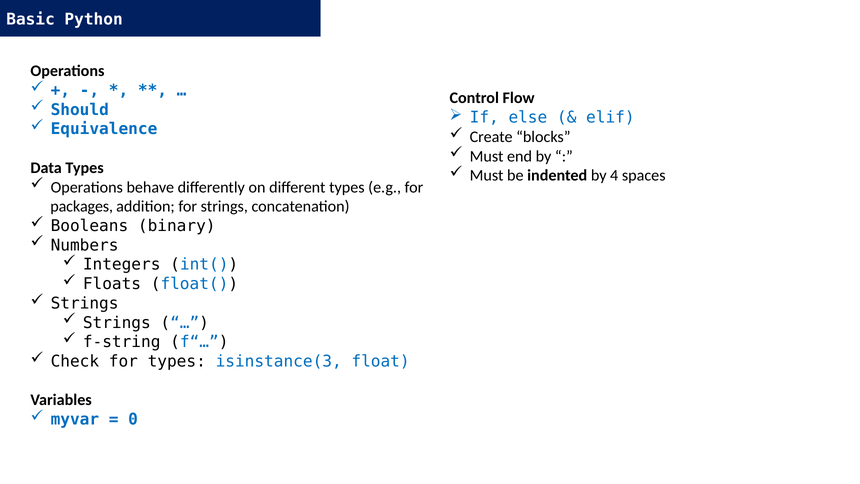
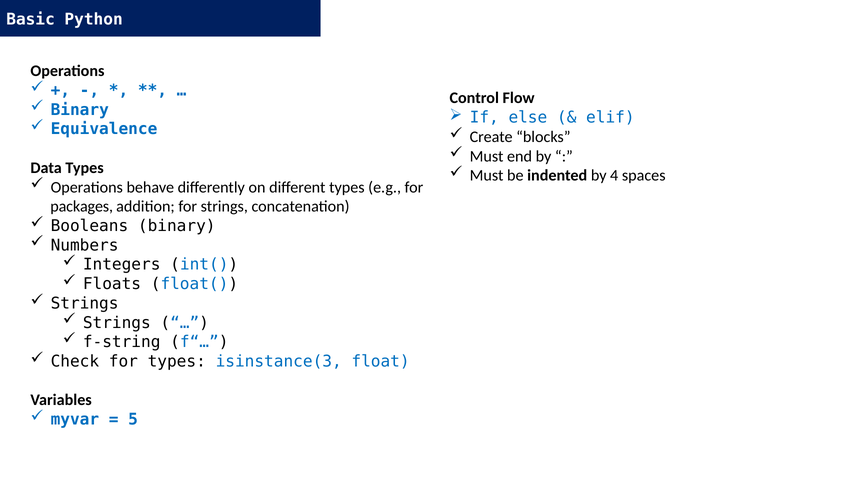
Should: Should -> Binary (80, 110)
0: 0 -> 5 (133, 419)
